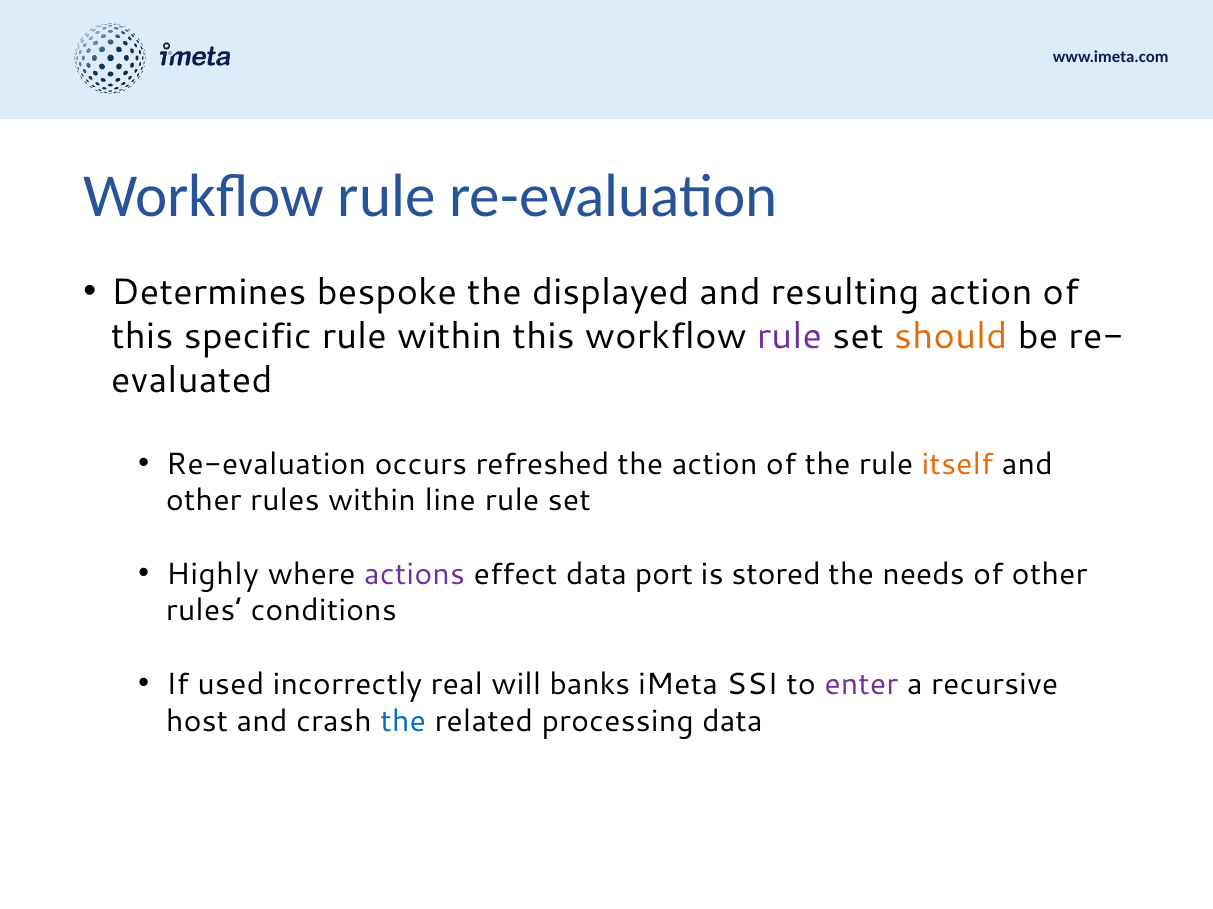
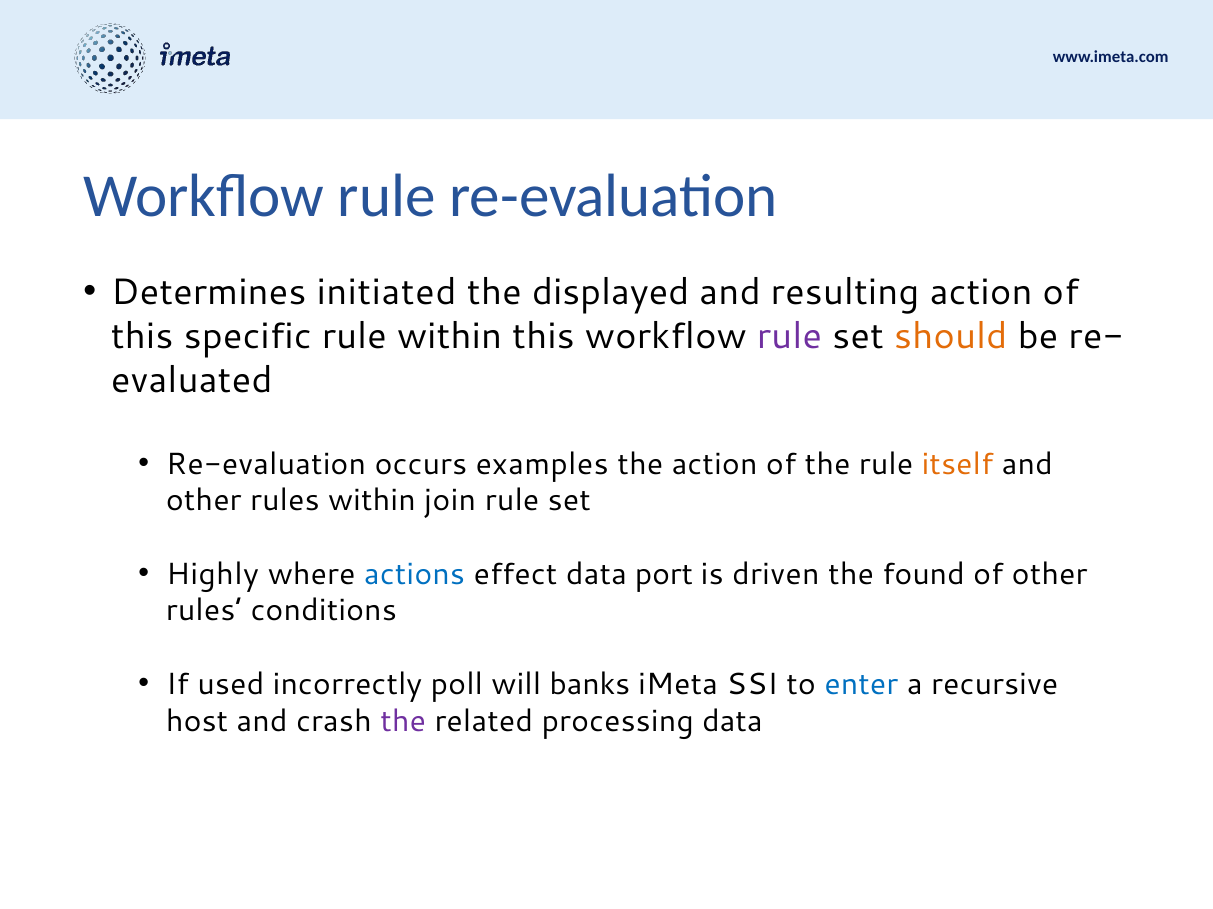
bespoke: bespoke -> initiated (387, 292)
refreshed: refreshed -> examples (542, 464)
line: line -> join (450, 501)
actions colour: purple -> blue (415, 575)
stored: stored -> driven (776, 575)
needs: needs -> found (924, 575)
real: real -> poll (457, 685)
enter colour: purple -> blue (861, 685)
the colour: blue -> purple (403, 721)
